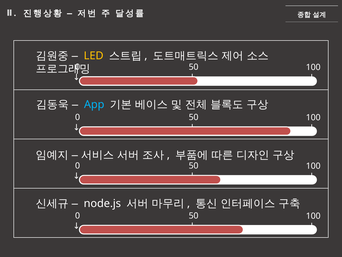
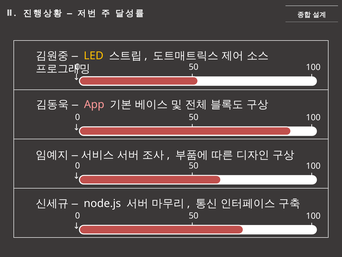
App colour: light blue -> pink (94, 104)
